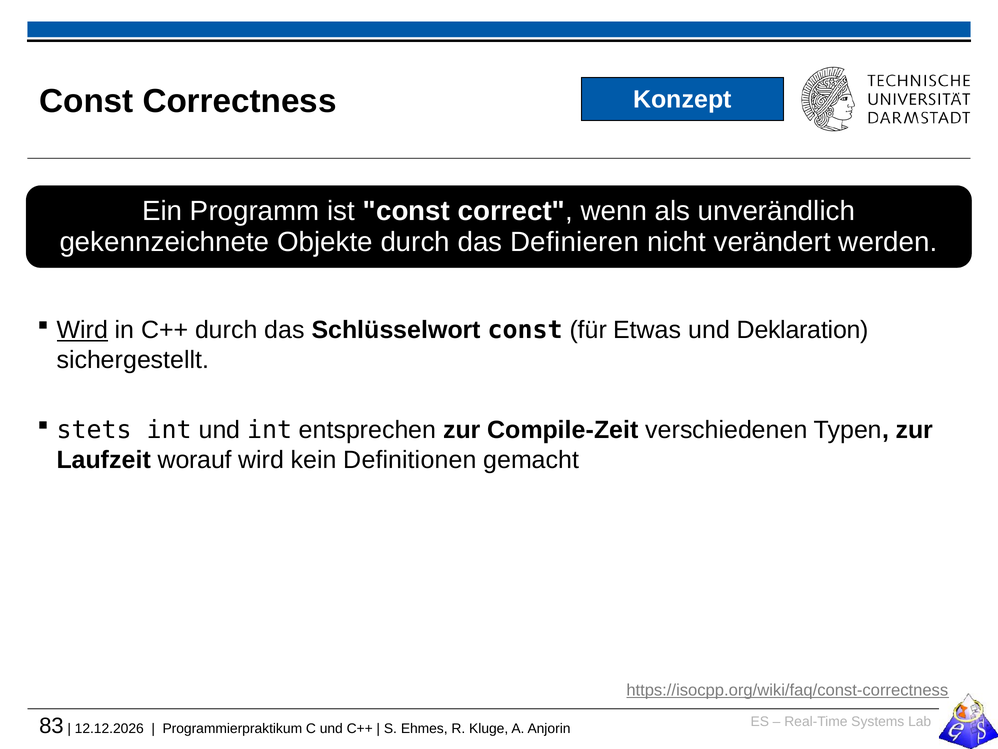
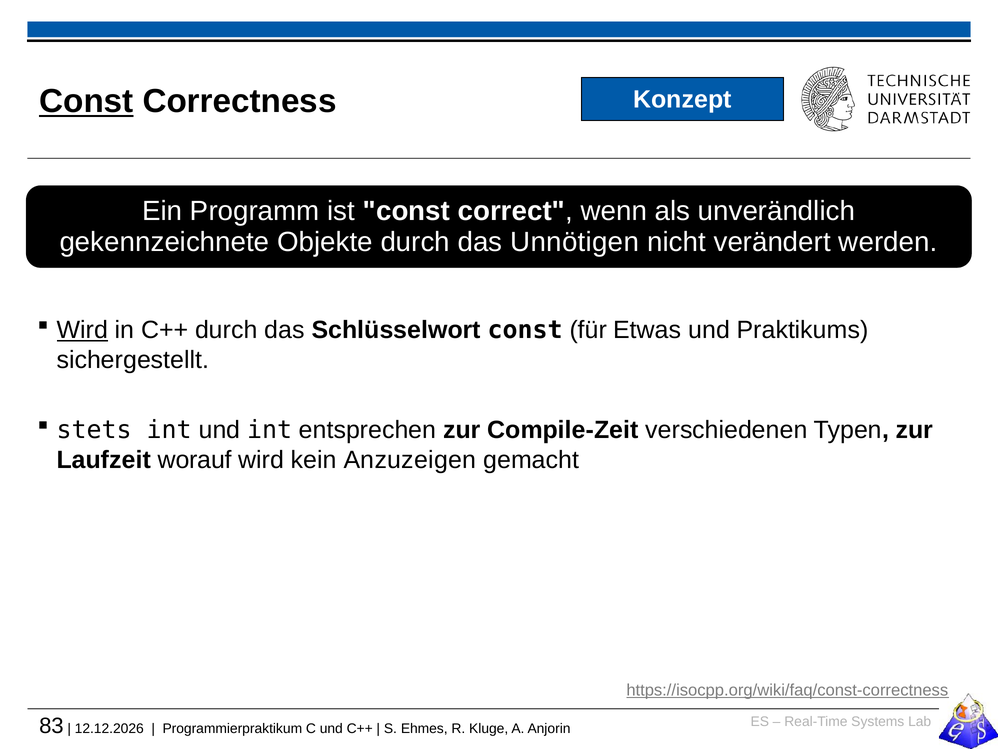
Const underline: none -> present (86, 101)
Definieren: Definieren -> Unnötigen (575, 242)
Deklaration: Deklaration -> Praktikums (803, 330)
Definitionen: Definitionen -> Anzuzeigen (410, 460)
